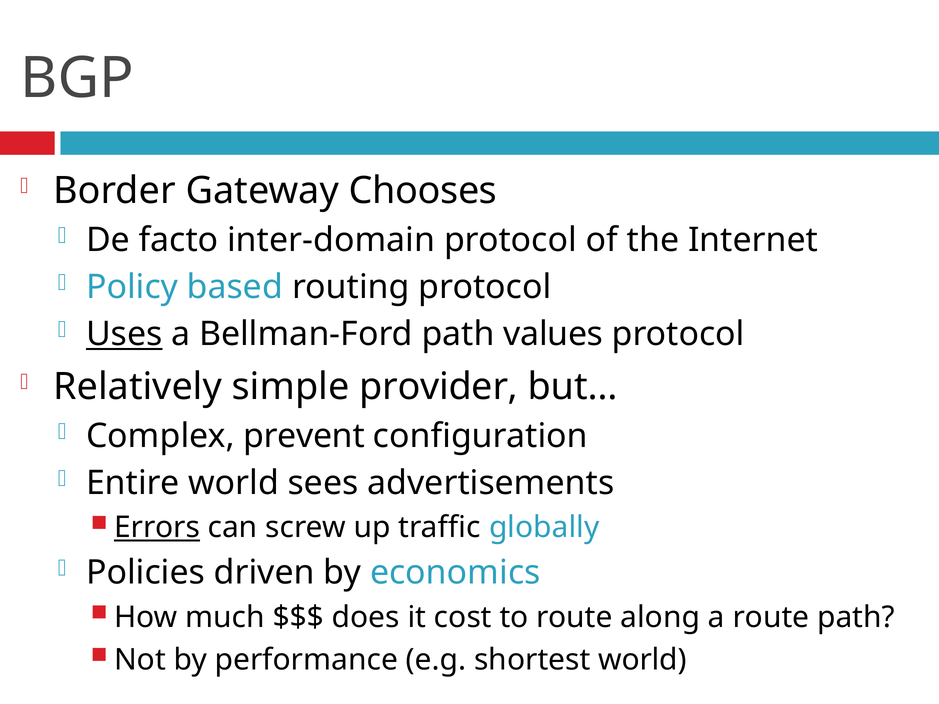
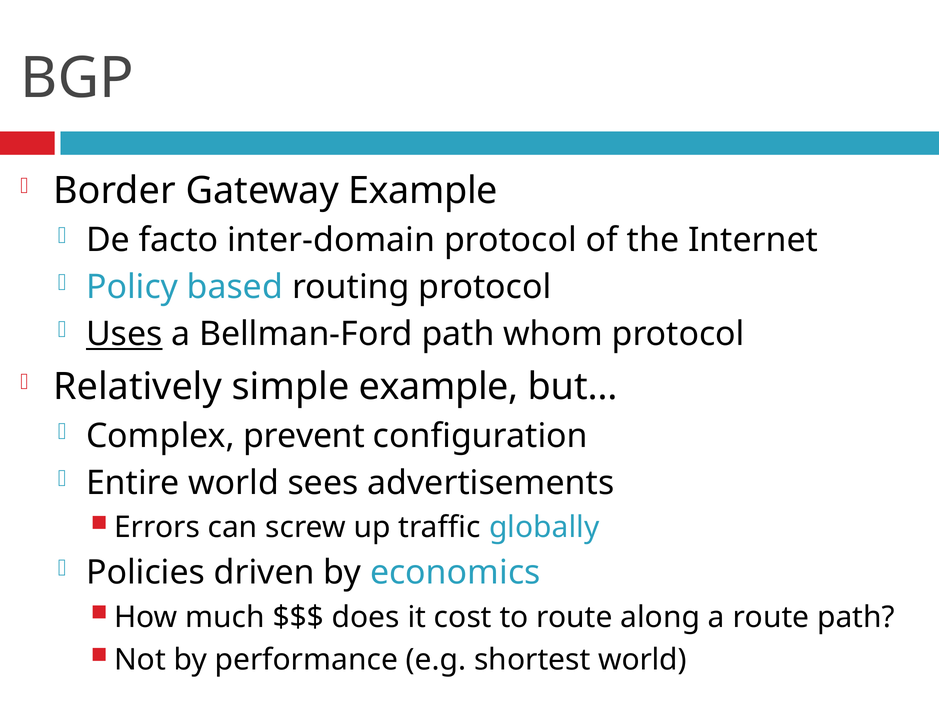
Gateway Chooses: Chooses -> Example (423, 191)
values: values -> whom (553, 334)
simple provider: provider -> example (439, 387)
Errors underline: present -> none (157, 528)
